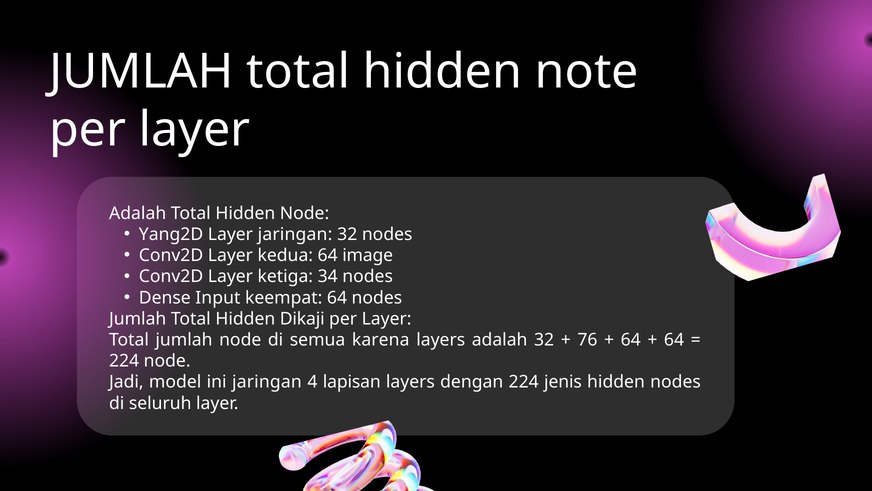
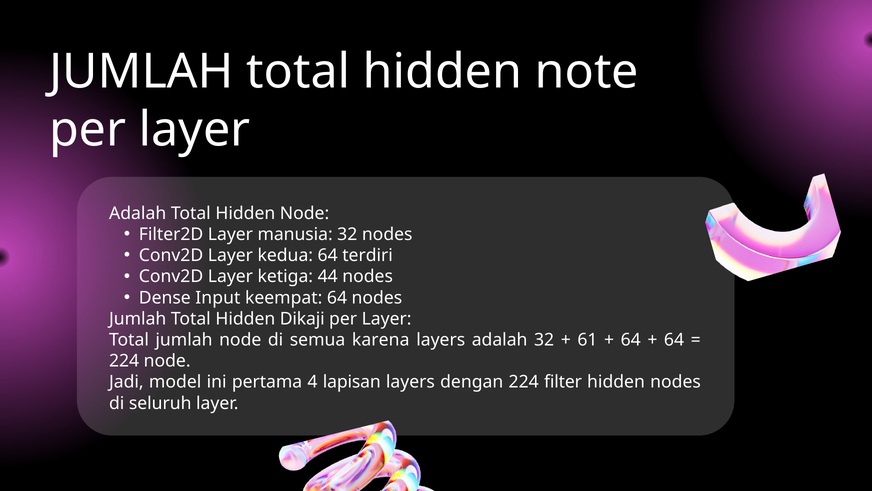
Yang2D: Yang2D -> Filter2D (171, 234)
Layer jaringan: jaringan -> manusia (295, 234)
image: image -> terdiri (368, 255)
34: 34 -> 44 (328, 276)
76: 76 -> 61 (587, 340)
ini jaringan: jaringan -> pertama (267, 382)
jenis: jenis -> filter (563, 382)
